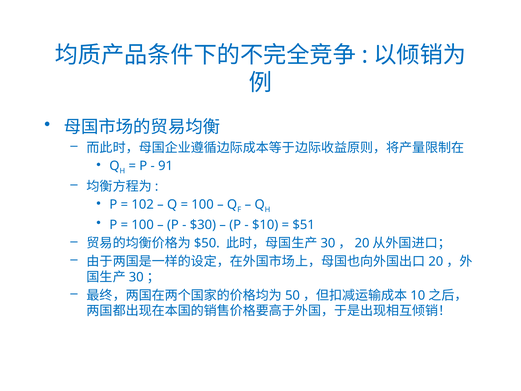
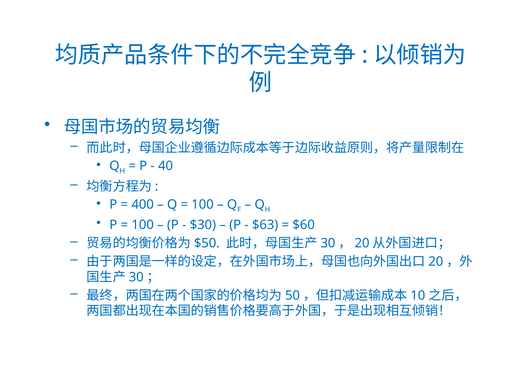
91: 91 -> 40 (166, 166)
102: 102 -> 400 (143, 204)
$10: $10 -> $63 (265, 225)
$51: $51 -> $60 (304, 225)
